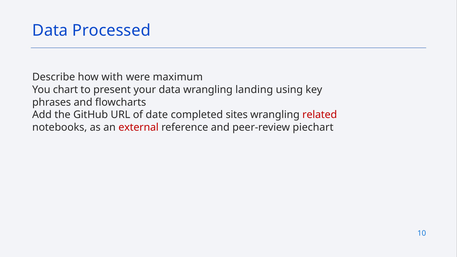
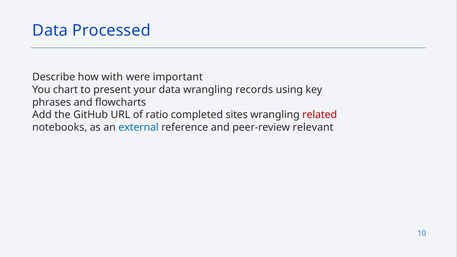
maximum: maximum -> important (178, 77)
landing: landing -> records (254, 90)
date: date -> ratio (157, 115)
external colour: red -> blue (139, 127)
piechart: piechart -> relevant (313, 127)
